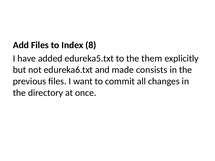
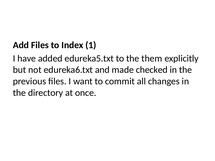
8: 8 -> 1 (91, 45)
consists: consists -> checked (152, 70)
